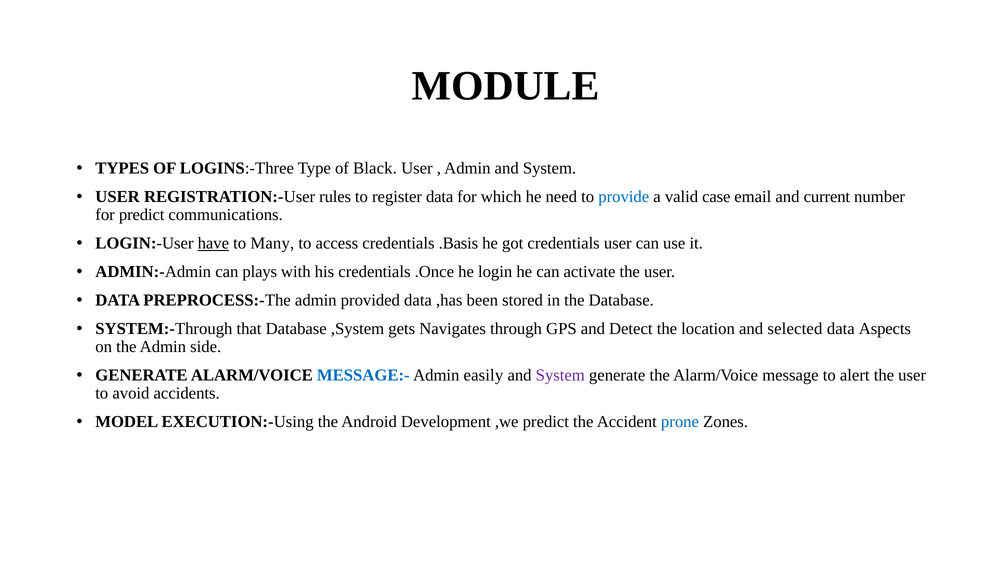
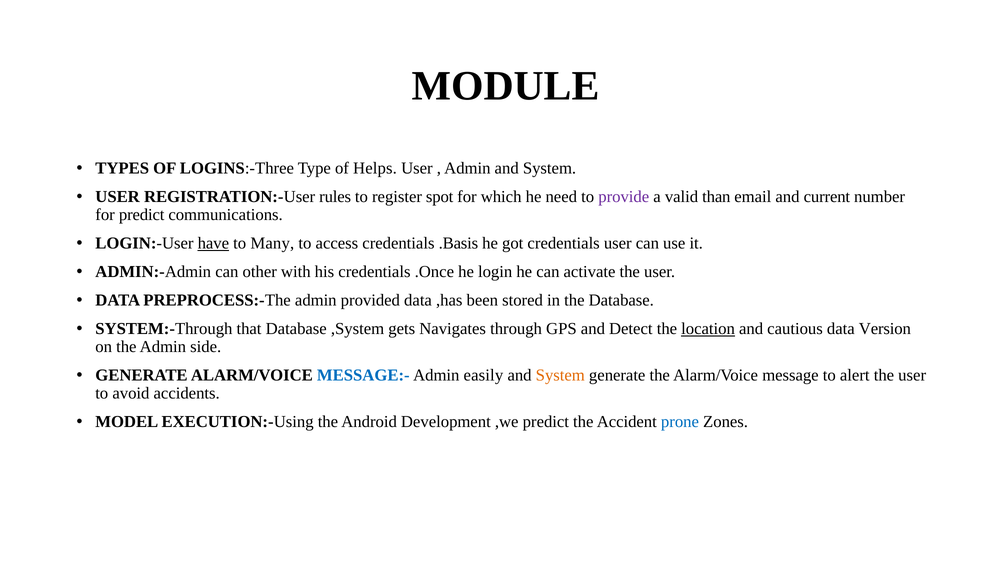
Black: Black -> Helps (375, 168)
register data: data -> spot (440, 197)
provide colour: blue -> purple (624, 197)
case: case -> than (716, 197)
plays: plays -> other (260, 272)
location underline: none -> present (708, 329)
selected: selected -> cautious (795, 329)
Aspects: Aspects -> Version (885, 329)
System colour: purple -> orange (560, 375)
